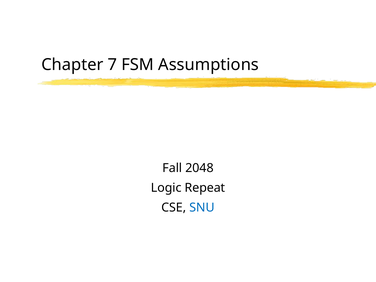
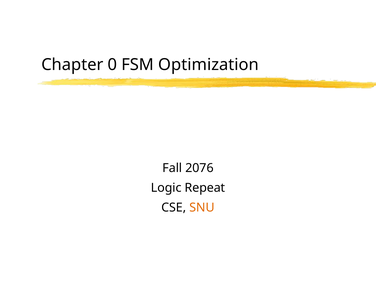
7: 7 -> 0 (112, 64)
Assumptions: Assumptions -> Optimization (209, 64)
2048: 2048 -> 2076 (199, 168)
SNU colour: blue -> orange (202, 207)
